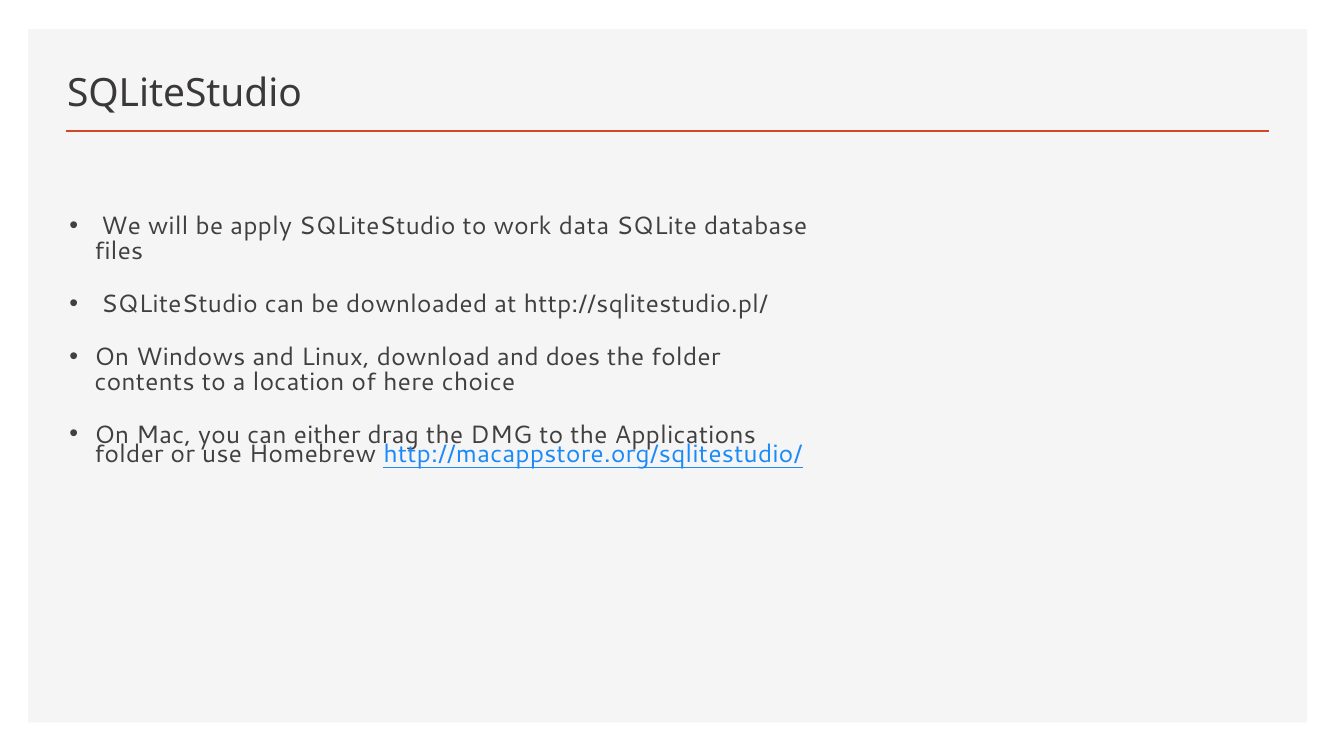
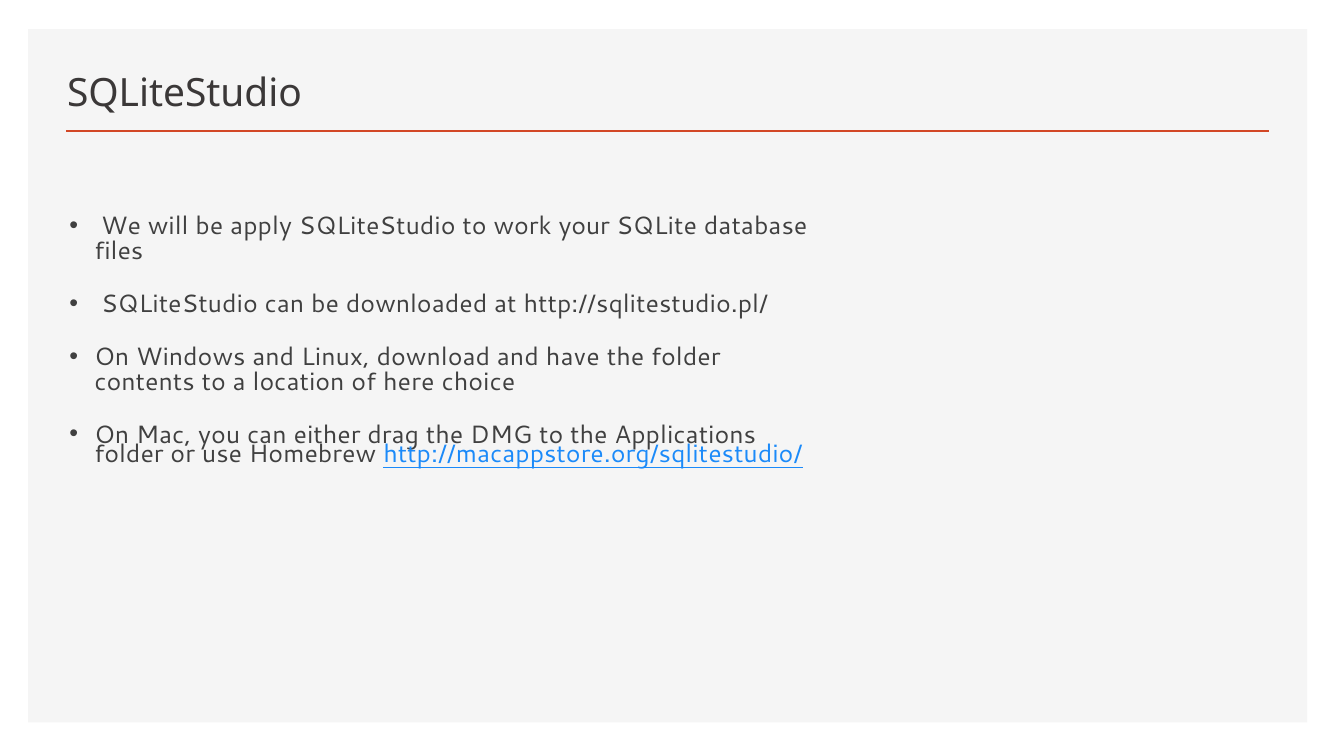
data: data -> your (584, 226)
does: does -> have (573, 357)
